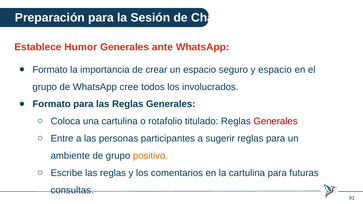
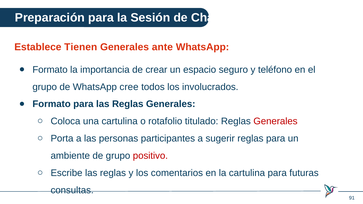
Humor: Humor -> Tienen (81, 47)
y espacio: espacio -> teléfono (275, 70)
Entre: Entre -> Porta (62, 139)
positivo colour: orange -> red (150, 156)
